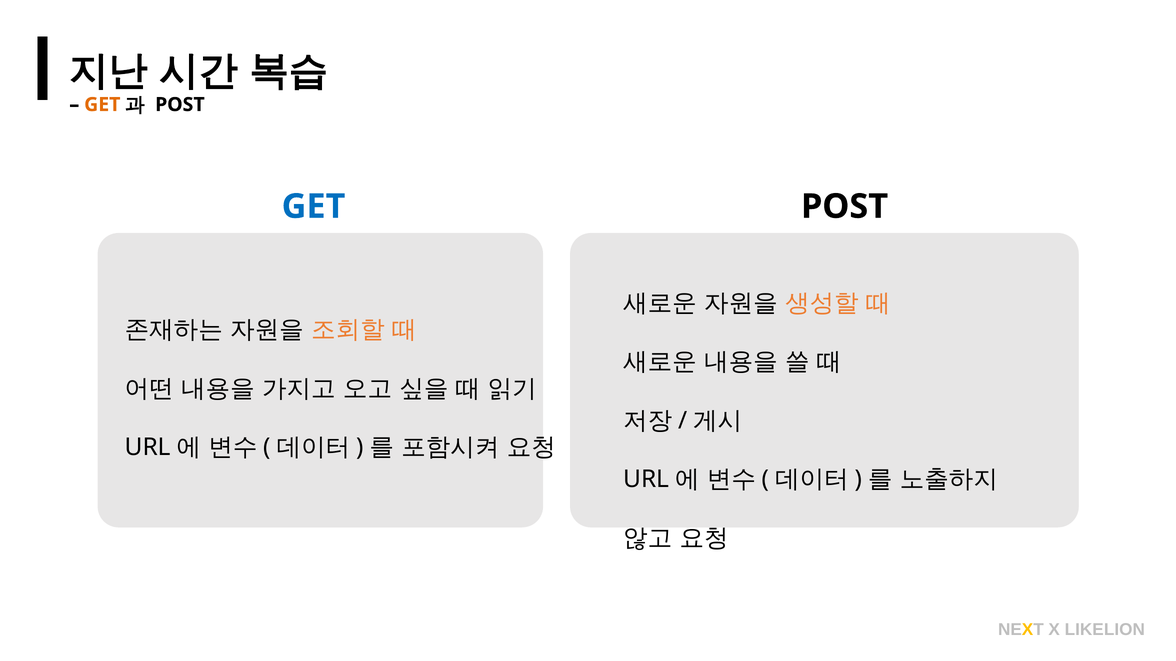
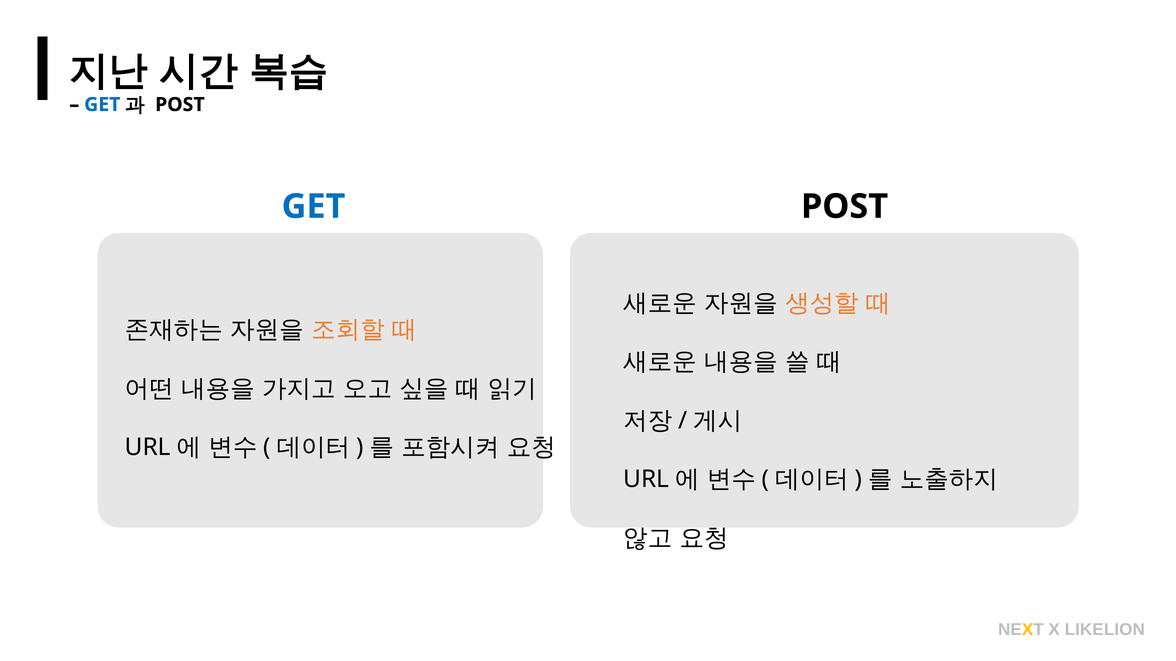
GET colour: orange -> blue (102, 105)
